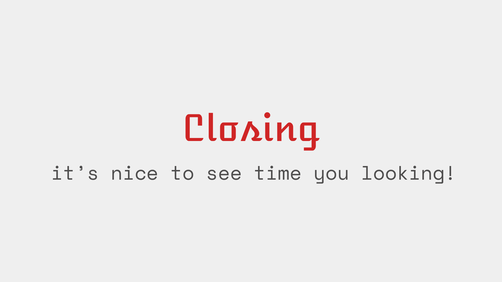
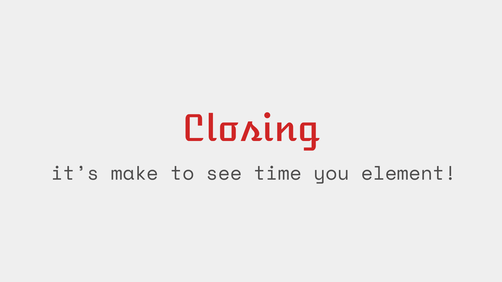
nice: nice -> make (135, 174)
looking: looking -> element (409, 174)
